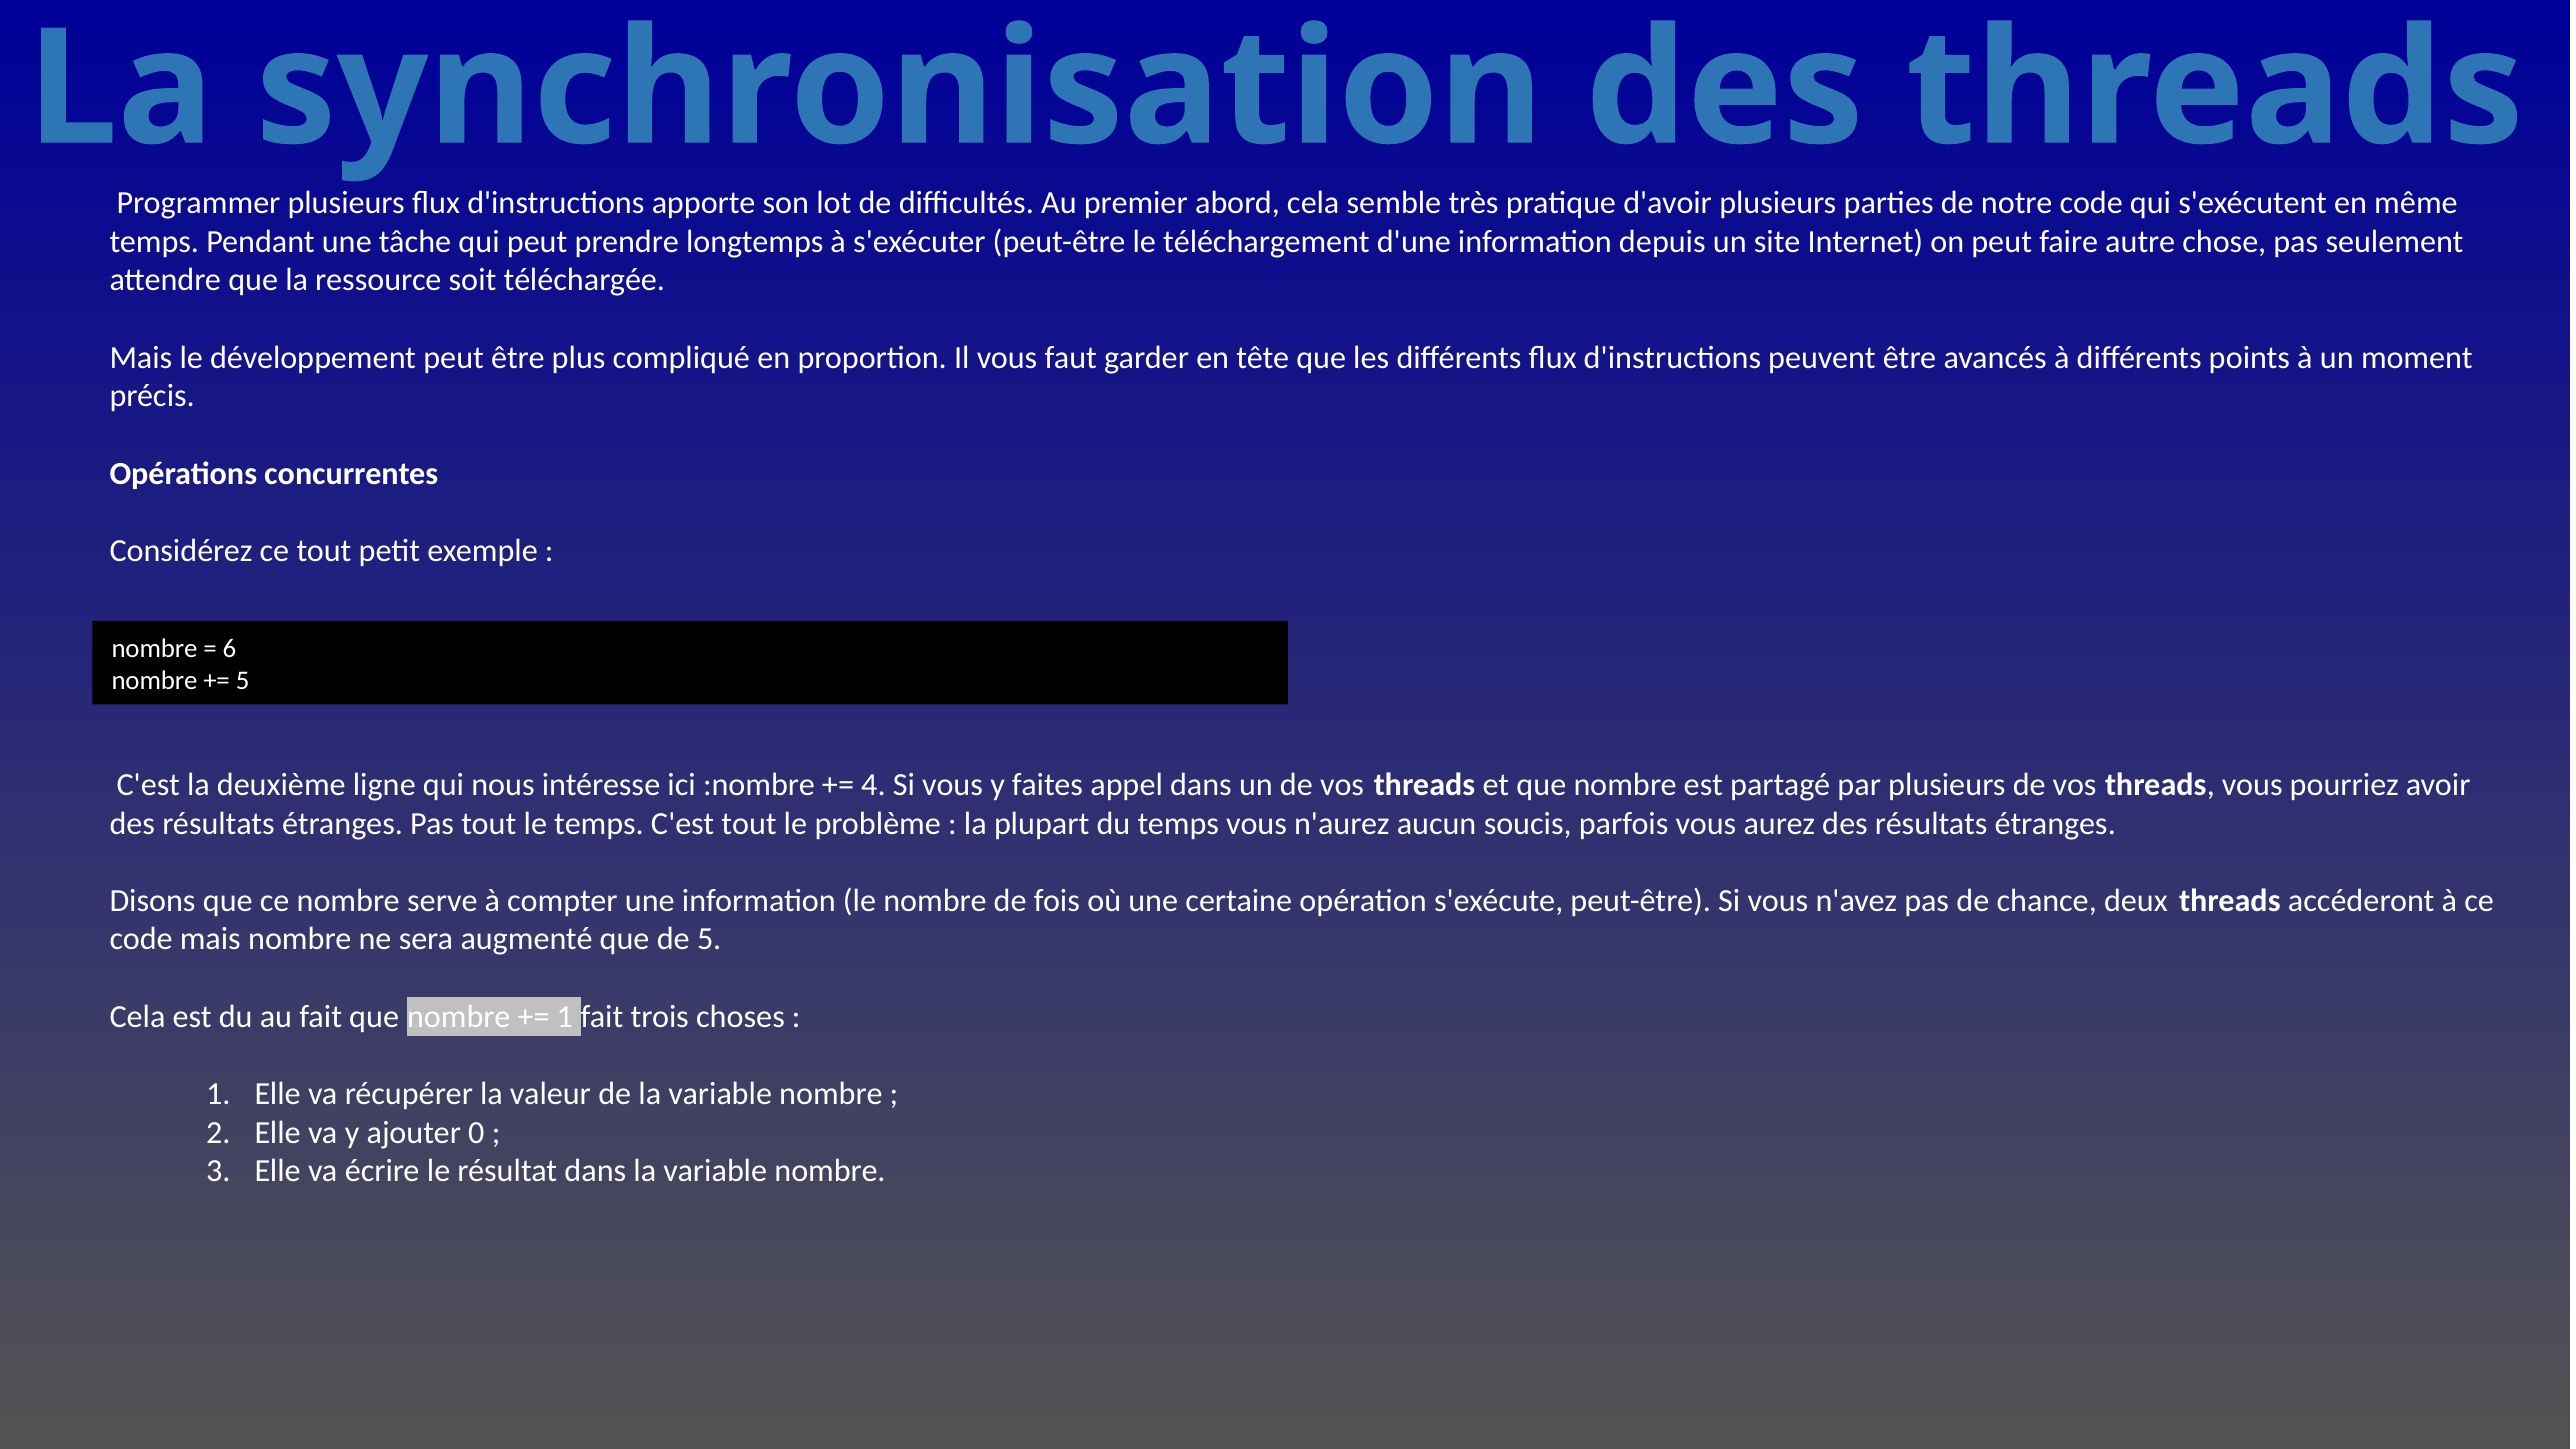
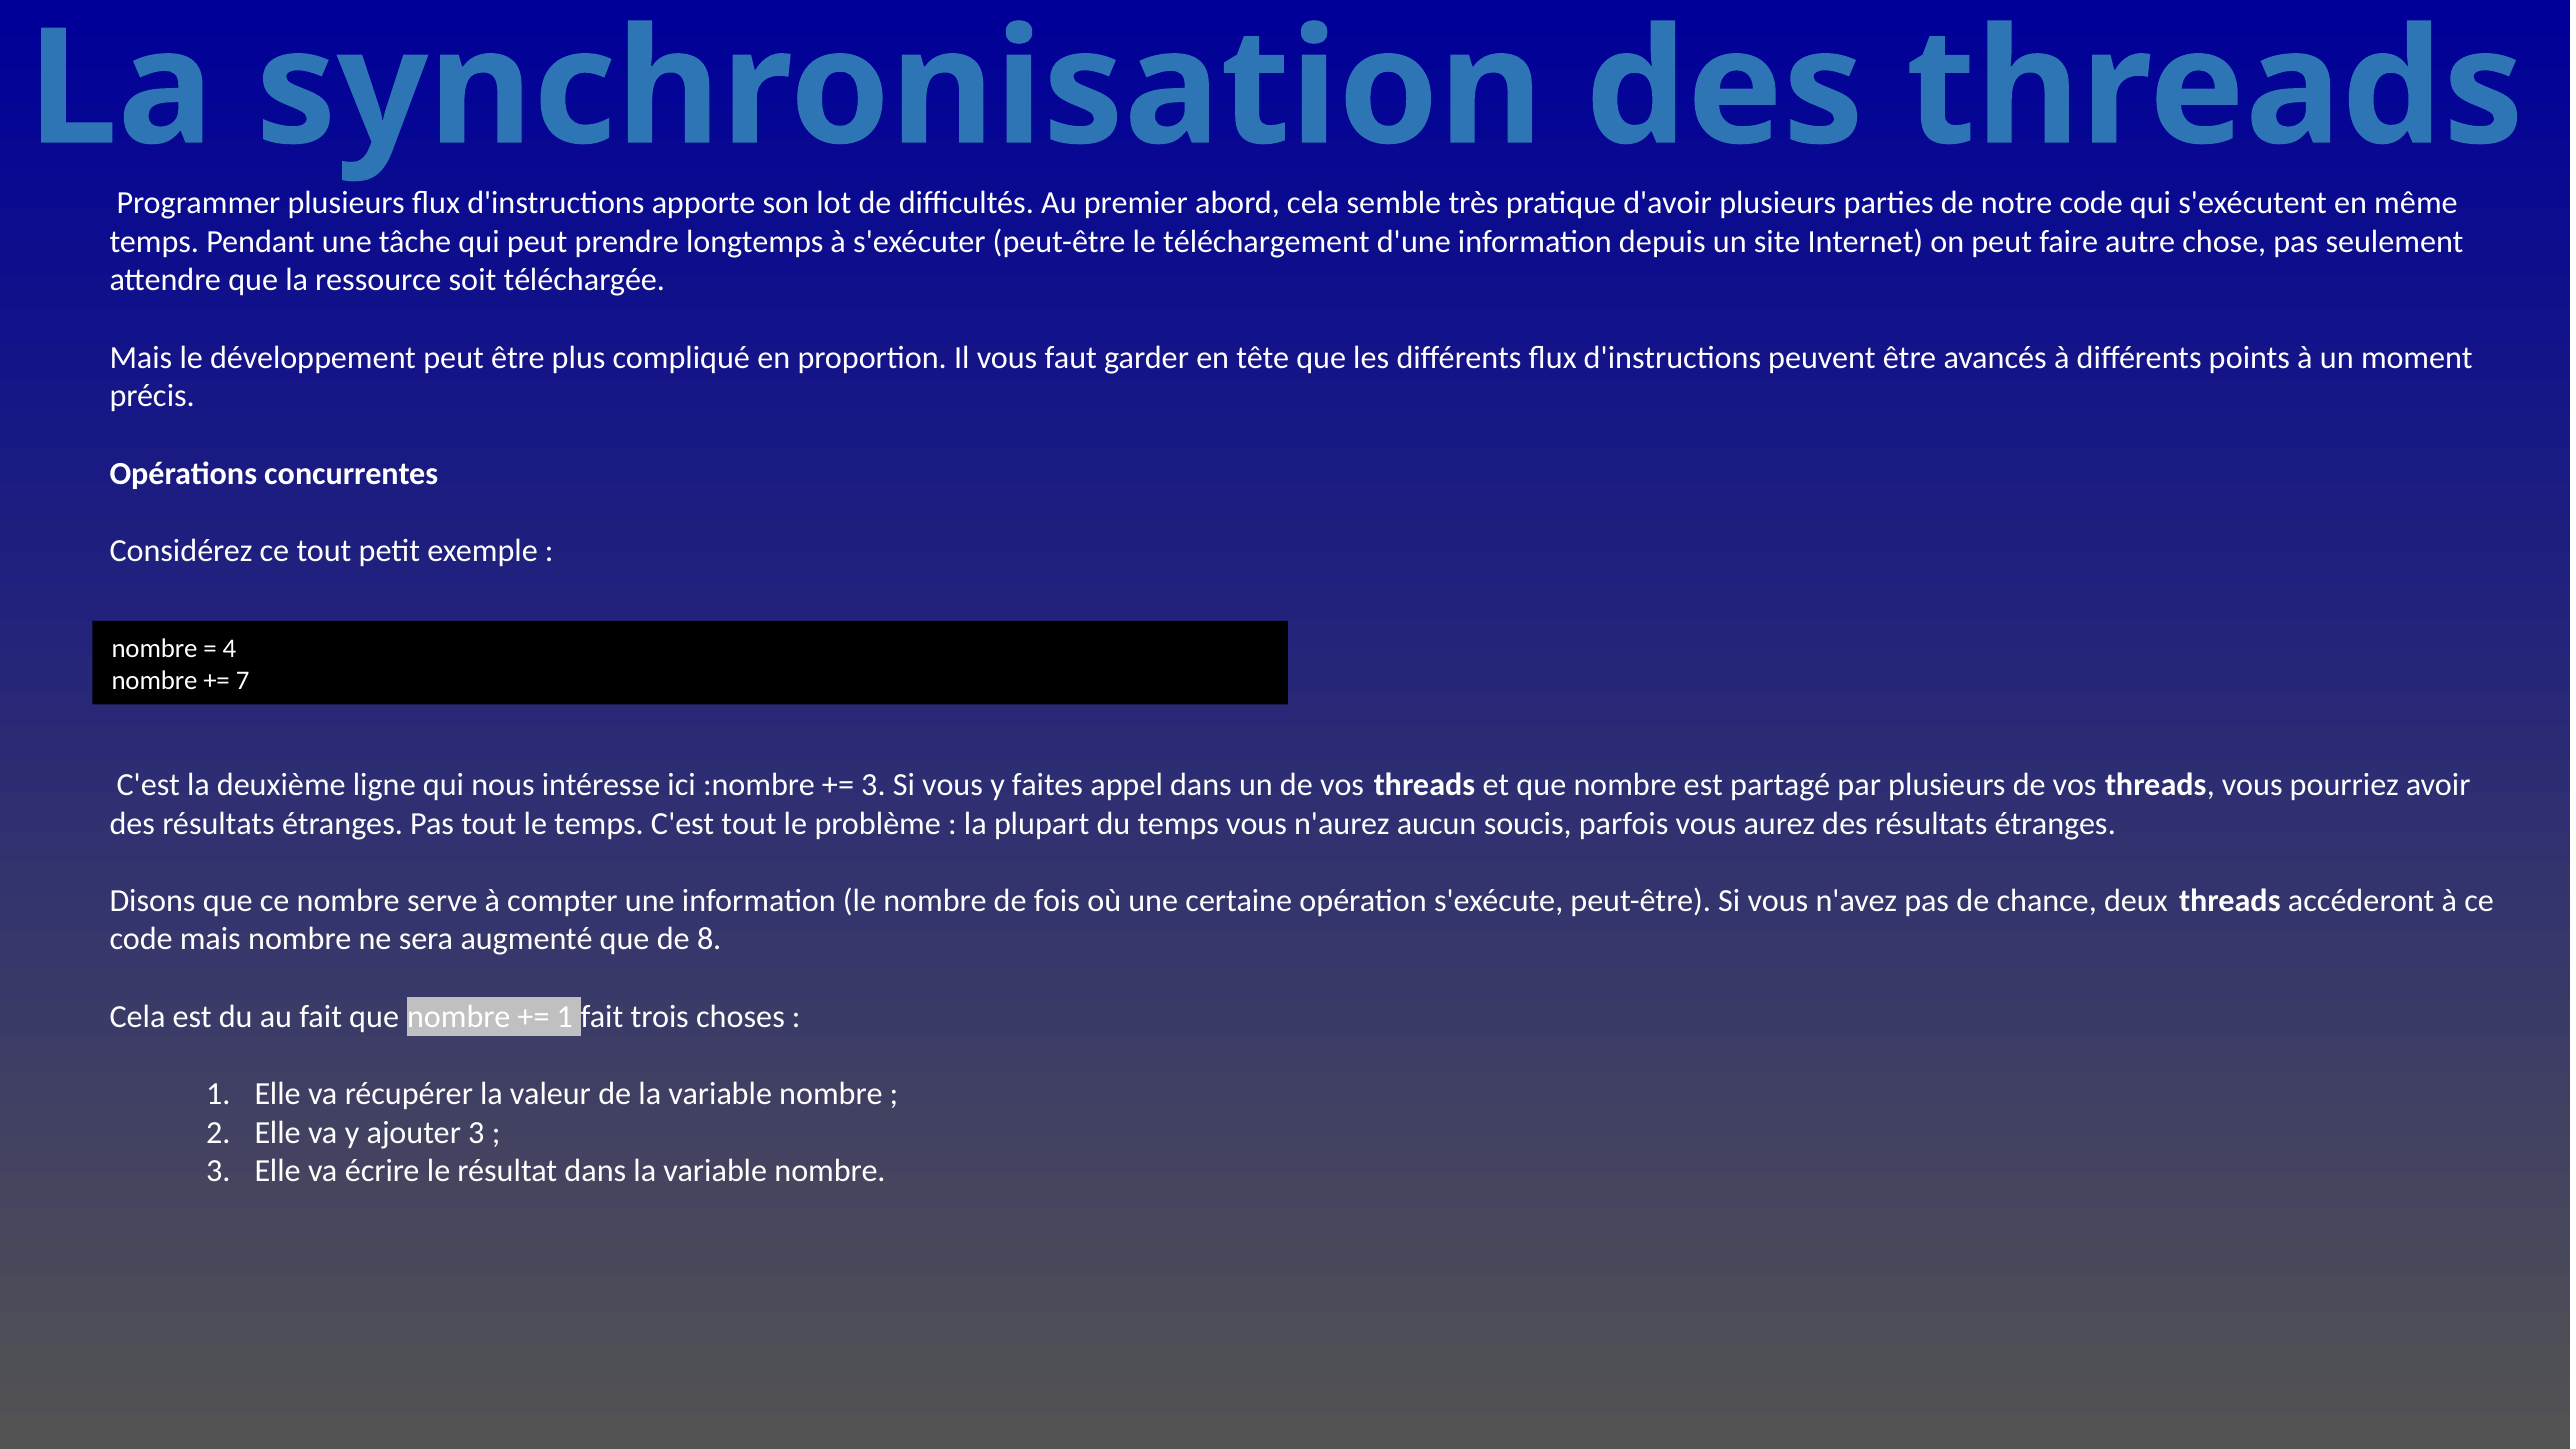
6: 6 -> 4 (229, 648)
5: 5 -> 7 (243, 681)
4: 4 -> 3 (873, 785)
de 5: 5 -> 8 (709, 939)
ajouter 0: 0 -> 3 (476, 1133)
